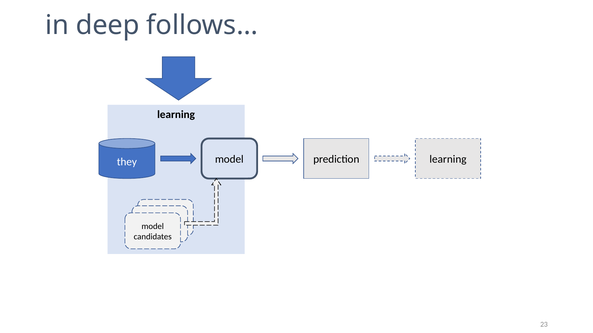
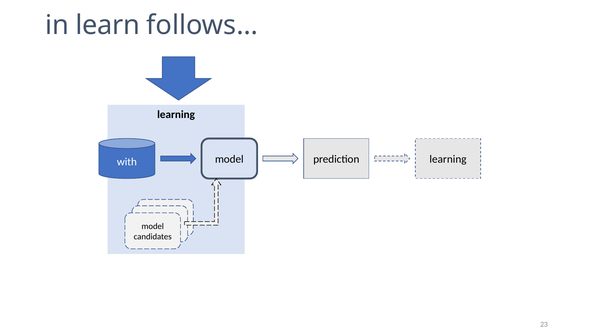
deep: deep -> learn (108, 25)
they: they -> with (127, 162)
